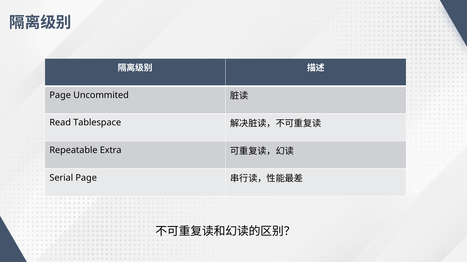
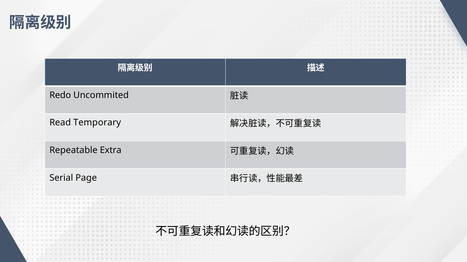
Page: Page -> Redo (60, 95)
Tablespace: Tablespace -> Temporary (97, 123)
